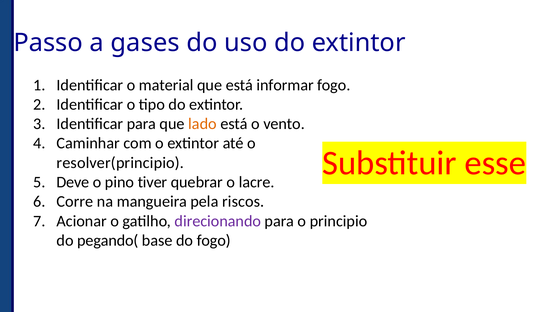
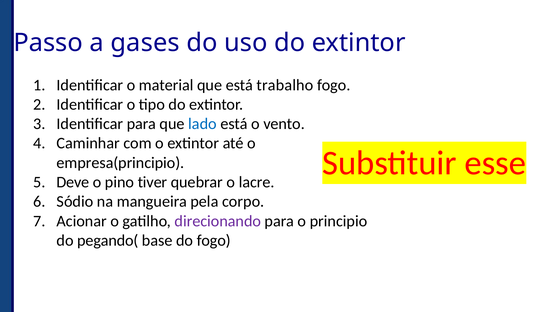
informar: informar -> trabalho (285, 85)
lado colour: orange -> blue (203, 124)
resolver(principio: resolver(principio -> empresa(principio (120, 163)
Corre: Corre -> Sódio (75, 202)
riscos: riscos -> corpo (243, 202)
